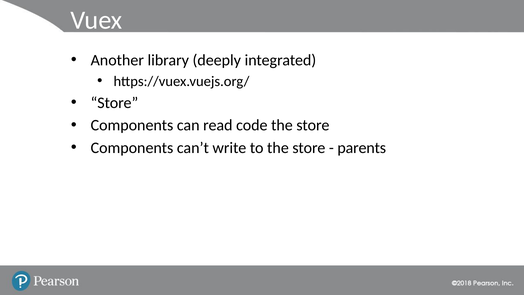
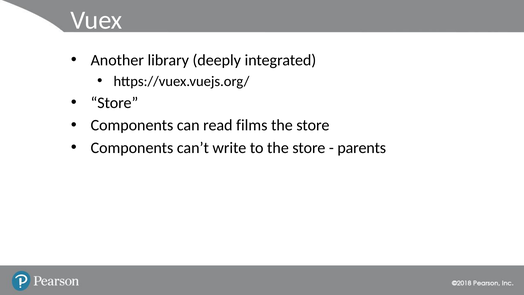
code: code -> films (252, 125)
